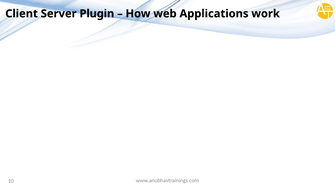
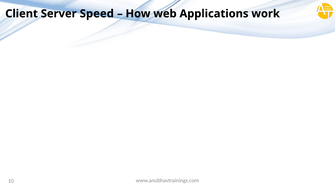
Plugin: Plugin -> Speed (97, 14)
